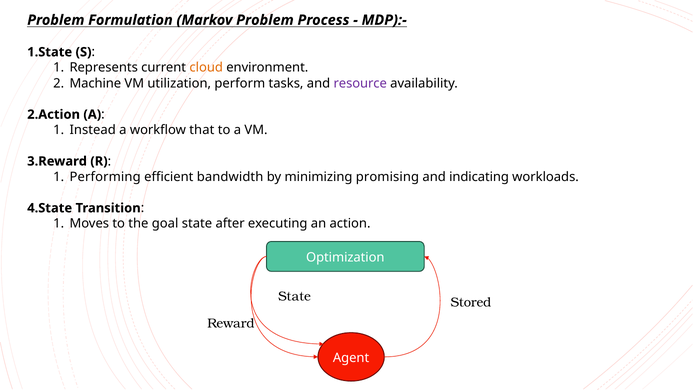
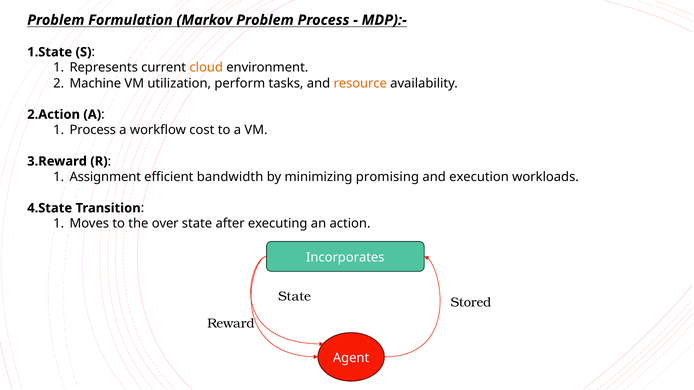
resource colour: purple -> orange (360, 83)
Instead: Instead -> Process (93, 130)
that: that -> cost (202, 130)
Performing: Performing -> Assignment (105, 177)
indicating: indicating -> execution (479, 177)
goal: goal -> over (165, 224)
Optimization: Optimization -> Incorporates (345, 258)
